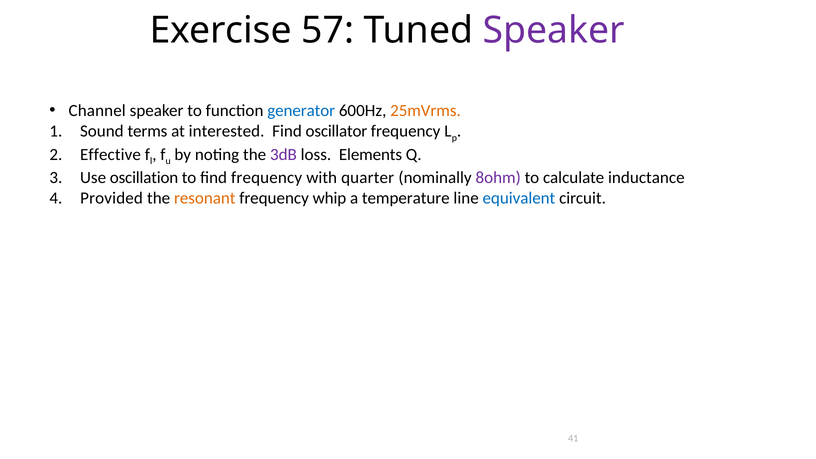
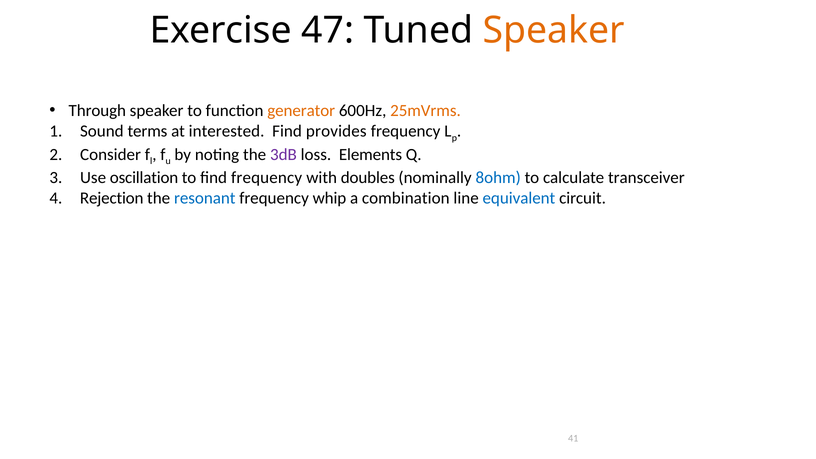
57: 57 -> 47 (328, 31)
Speaker colour: purple -> orange (554, 31)
Channel: Channel -> Through (97, 111)
generator colour: blue -> orange (301, 111)
oscillator: oscillator -> provides (336, 131)
Effective: Effective -> Consider (111, 154)
quarter: quarter -> doubles (368, 178)
8ohm colour: purple -> blue (498, 178)
inductance: inductance -> transceiver (646, 178)
Provided: Provided -> Rejection (112, 198)
resonant colour: orange -> blue (205, 198)
temperature: temperature -> combination (406, 198)
